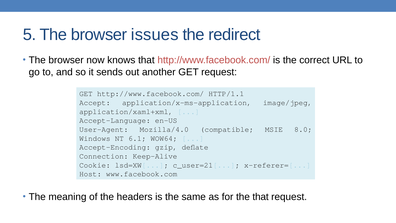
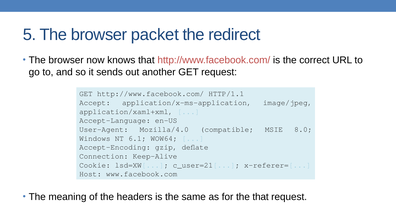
issues: issues -> packet (155, 35)
